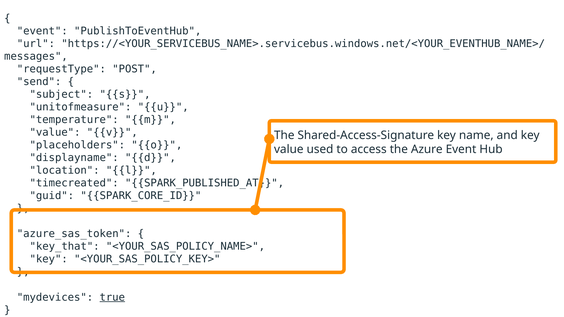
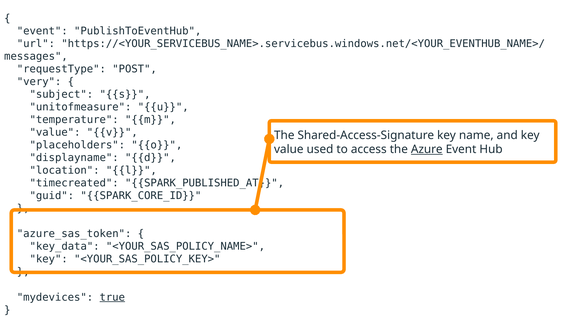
send: send -> very (39, 82)
Azure underline: none -> present (427, 149)
key_that: key_that -> key_data (65, 247)
